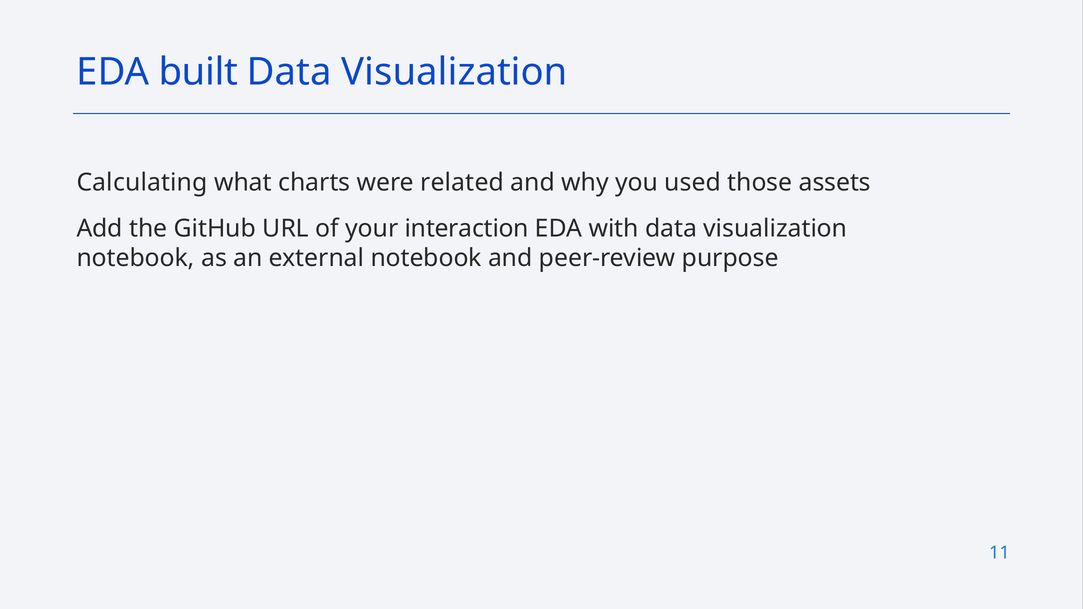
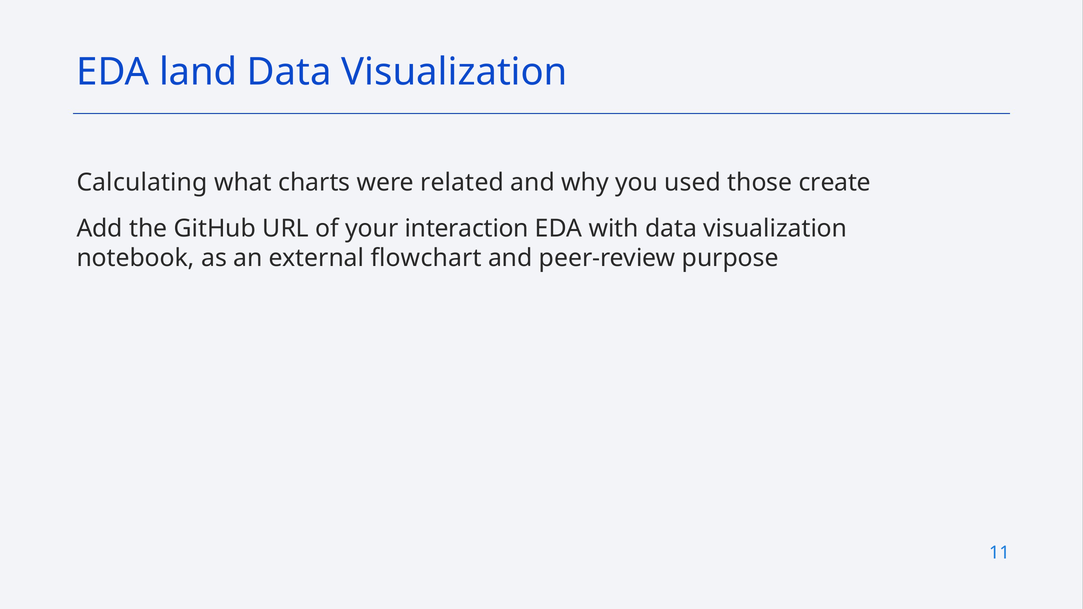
built: built -> land (198, 72)
assets: assets -> create (835, 183)
external notebook: notebook -> flowchart (426, 258)
